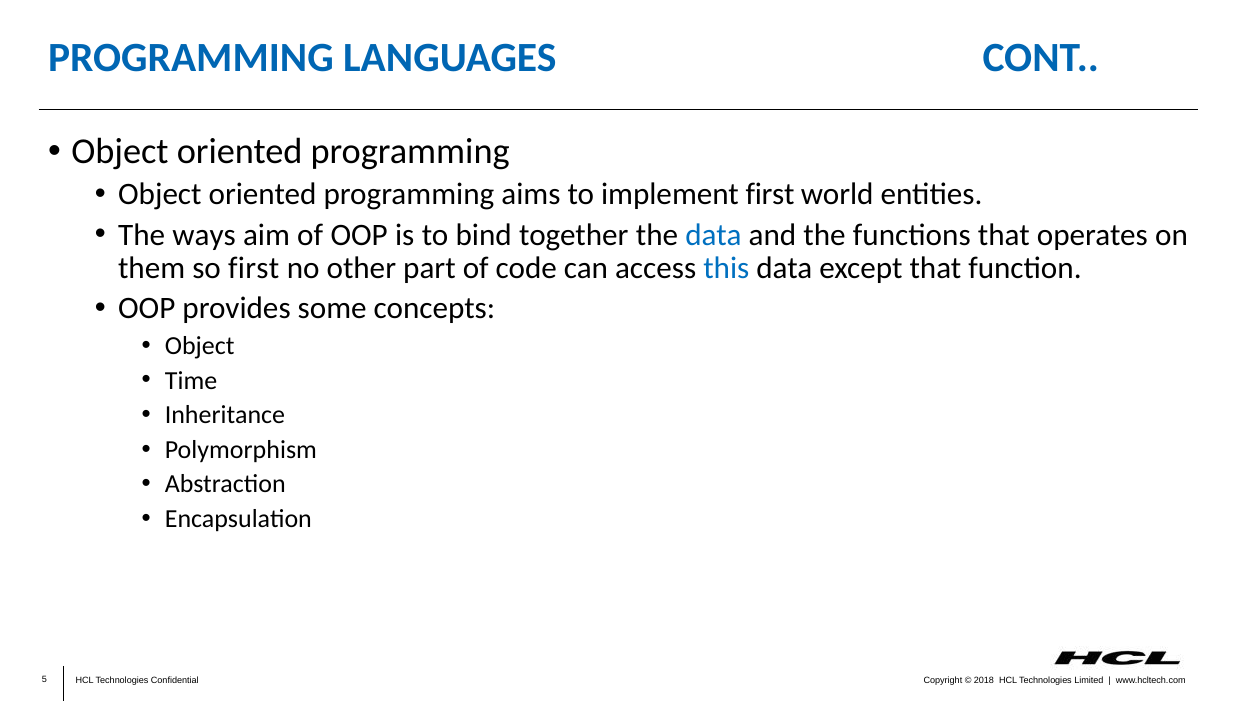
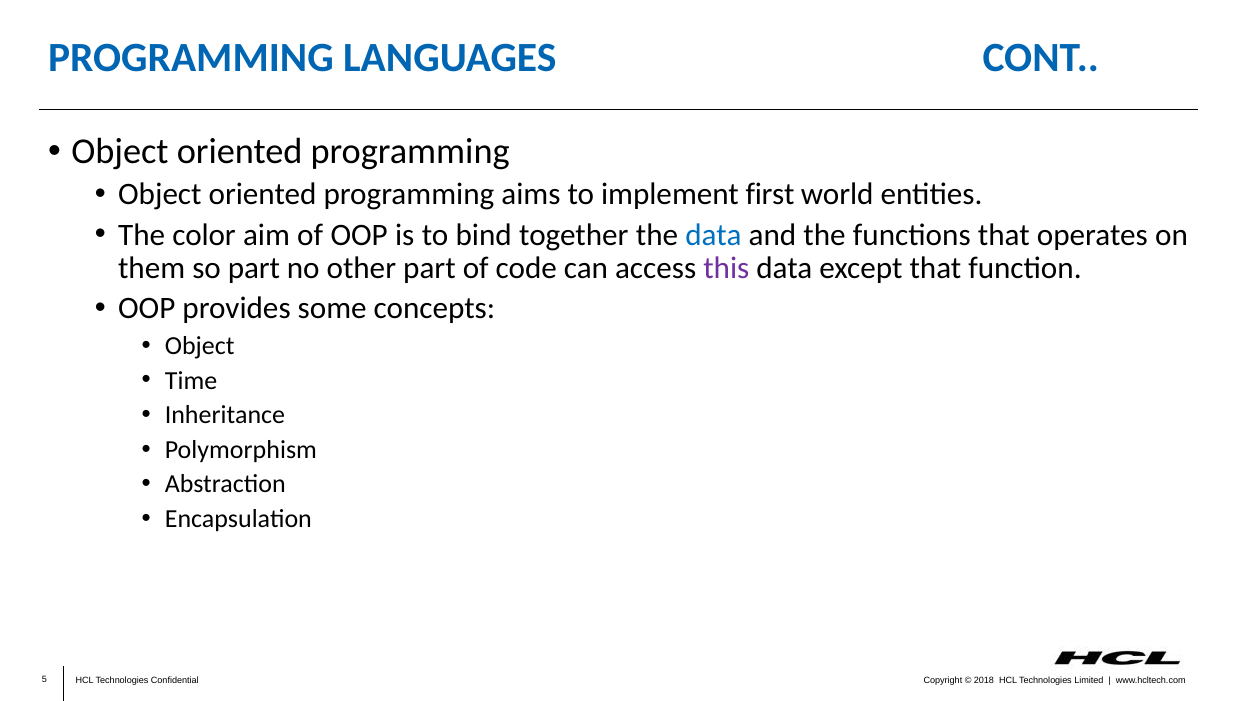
ways: ways -> color (204, 235)
so first: first -> part (254, 268)
this colour: blue -> purple (726, 268)
